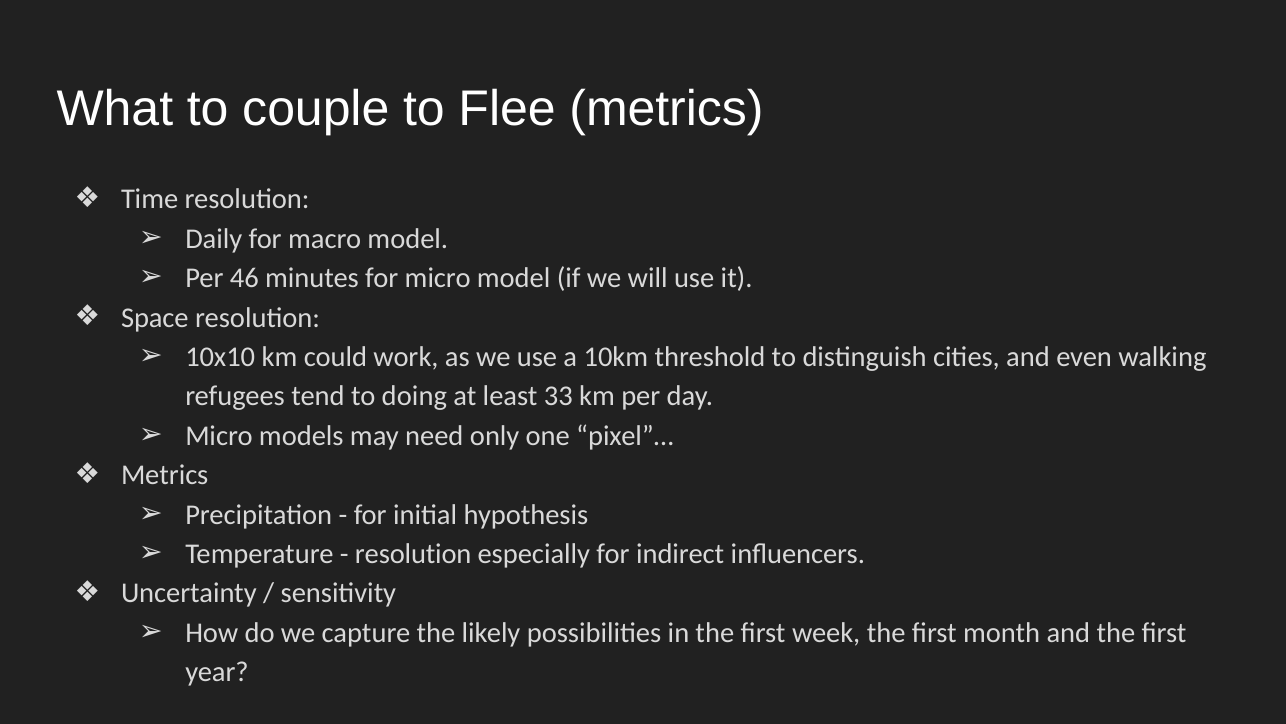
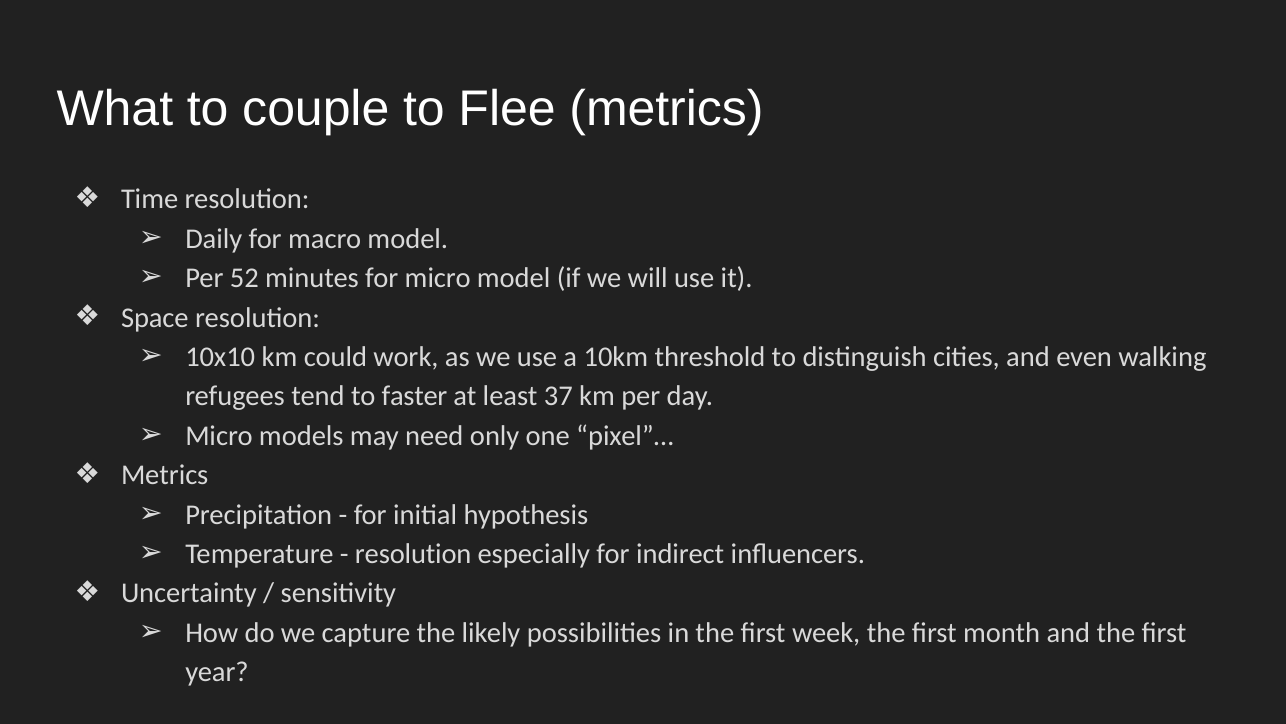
46: 46 -> 52 (244, 278)
doing: doing -> faster (415, 396)
33: 33 -> 37 (558, 396)
